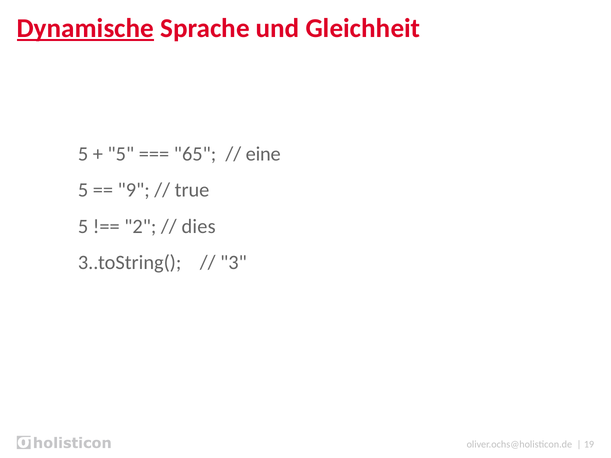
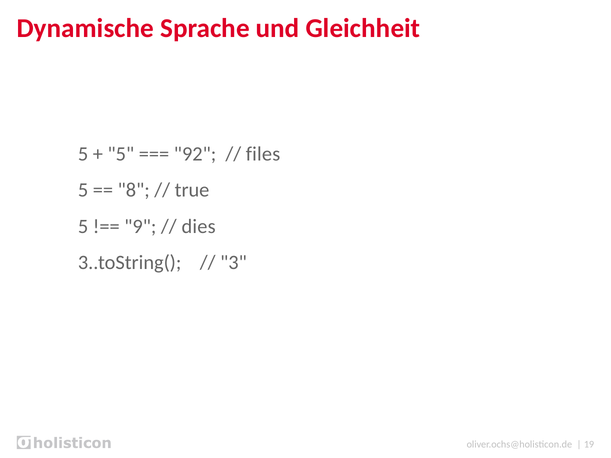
Dynamische underline: present -> none (85, 28)
65: 65 -> 92 (195, 154)
eine: eine -> files (263, 154)
9: 9 -> 8 (134, 190)
2: 2 -> 9 (140, 227)
